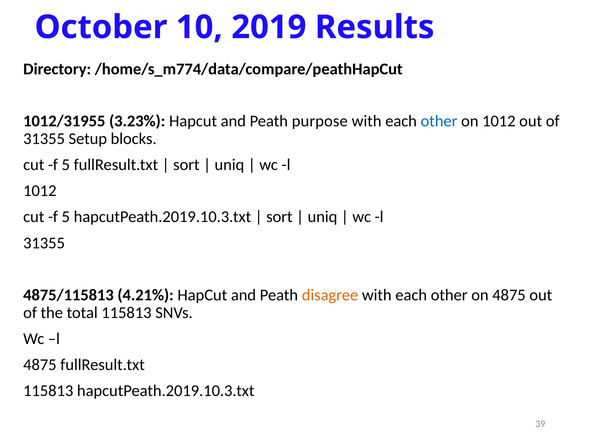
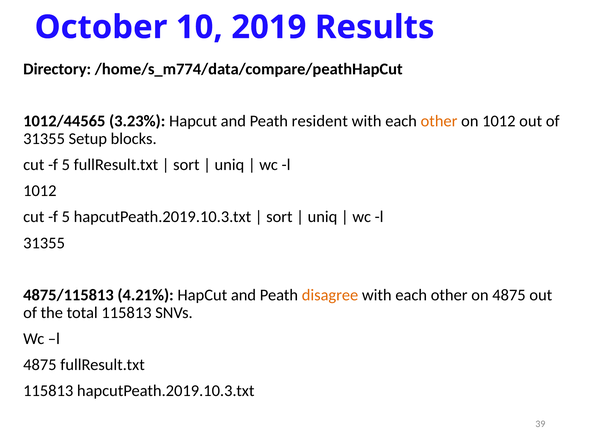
1012/31955: 1012/31955 -> 1012/44565 (64, 121)
purpose: purpose -> resident (320, 121)
other colour: blue -> orange (439, 121)
